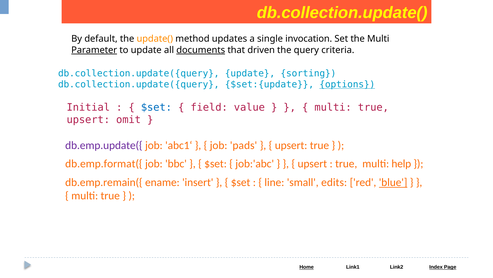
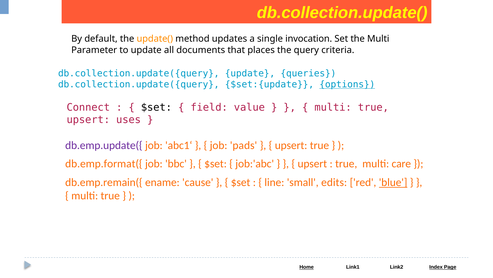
Parameter underline: present -> none (94, 50)
documents underline: present -> none (201, 50)
driven: driven -> places (261, 50)
sorting: sorting -> queries (308, 73)
Initial: Initial -> Connect (88, 107)
$set colour: blue -> black (156, 107)
omit: omit -> uses (129, 120)
help: help -> care (401, 163)
insert: insert -> cause (198, 182)
